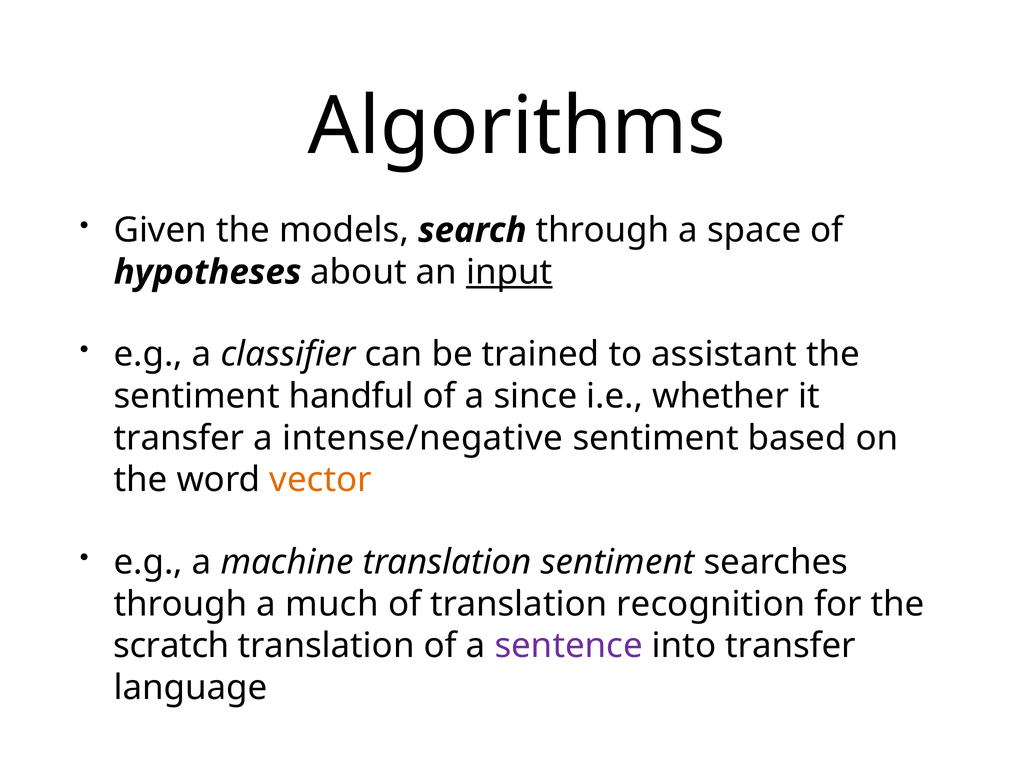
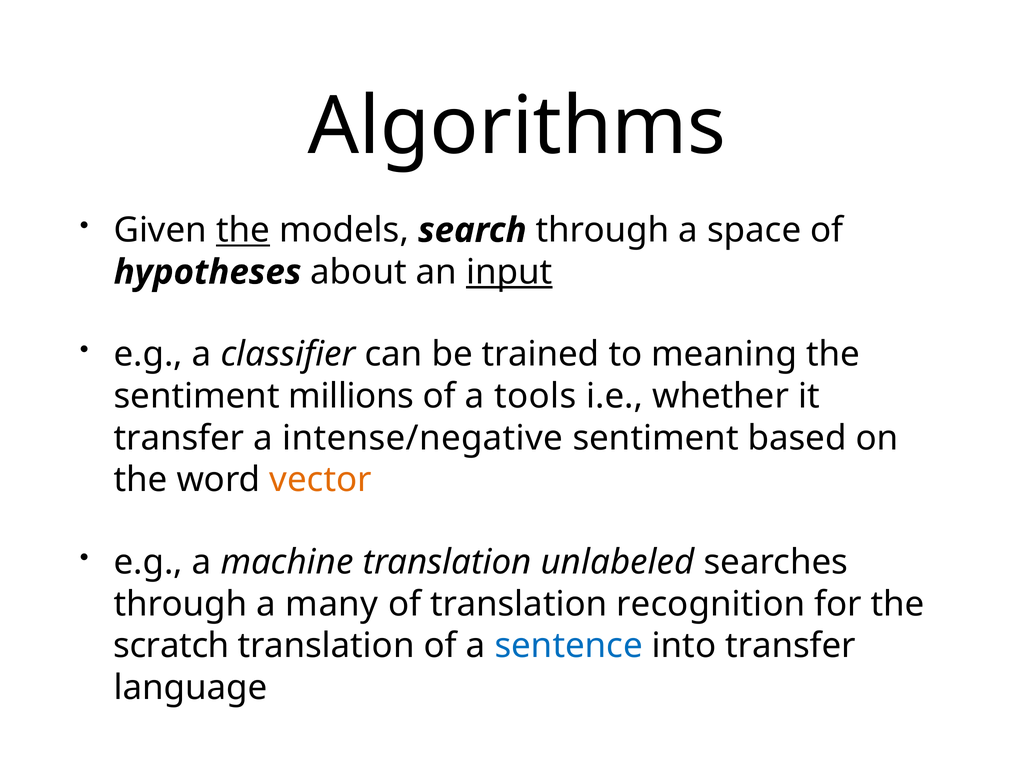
the underline: none -> present (243, 231)
assistant: assistant -> meaning (724, 355)
handful: handful -> millions (351, 397)
since: since -> tools (535, 397)
translation sentiment: sentiment -> unlabeled (618, 563)
much: much -> many (332, 604)
sentence colour: purple -> blue (569, 646)
